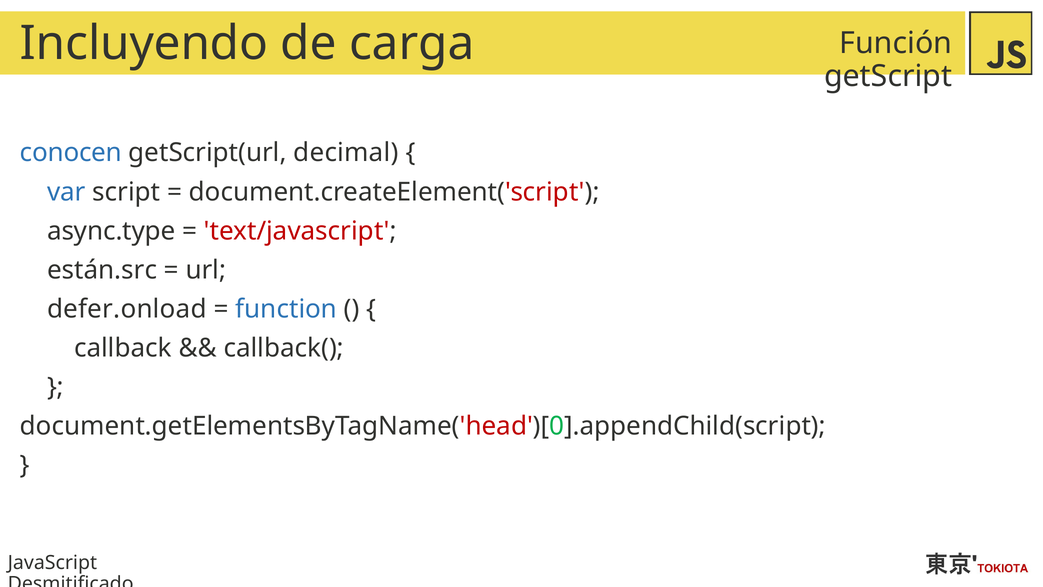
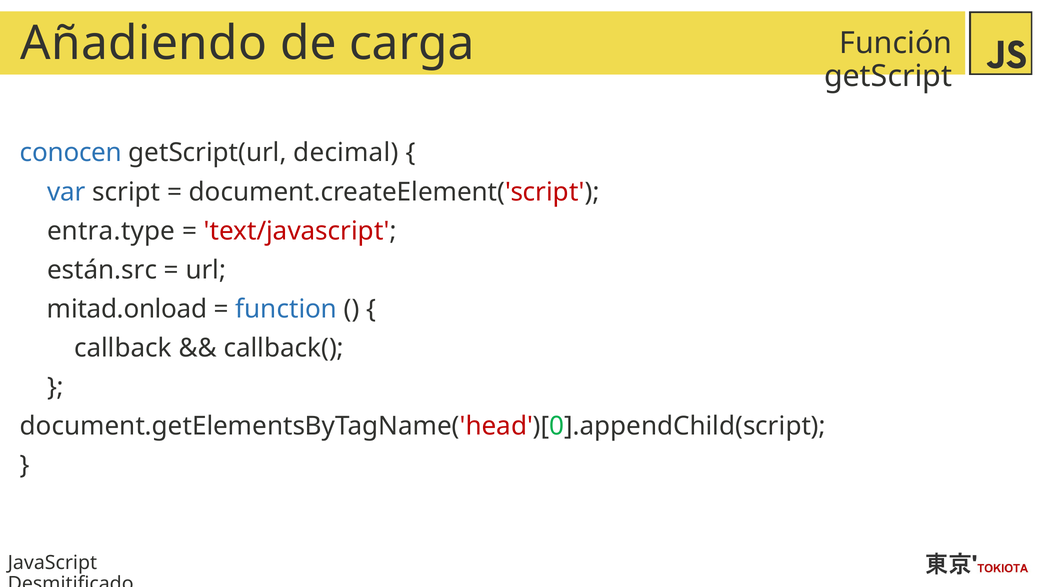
Incluyendo: Incluyendo -> Añadiendo (144, 44)
async.type: async.type -> entra.type (111, 231)
defer.onload: defer.onload -> mitad.onload (127, 309)
